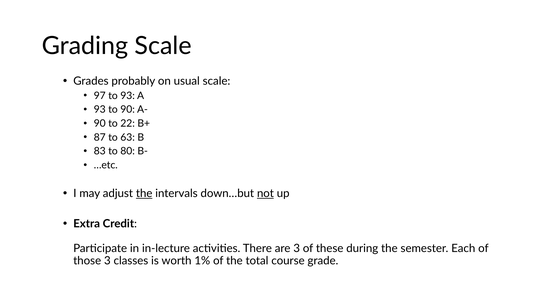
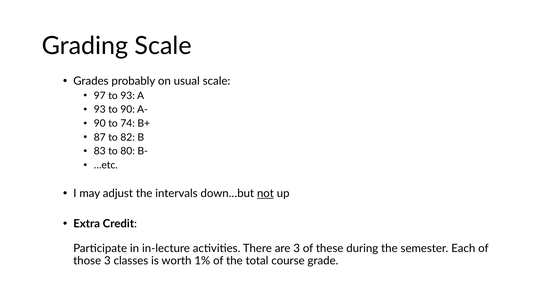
22: 22 -> 74 (128, 124)
63: 63 -> 82 (128, 138)
the underline: present -> none (144, 194)
